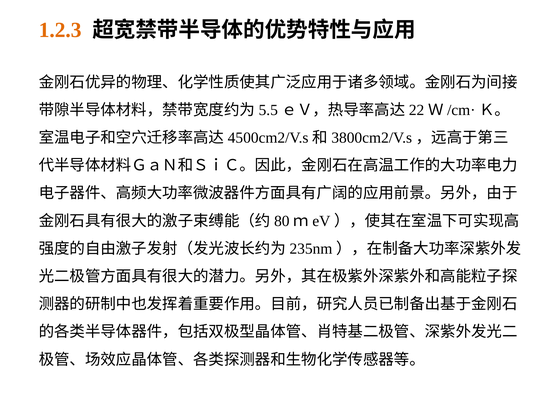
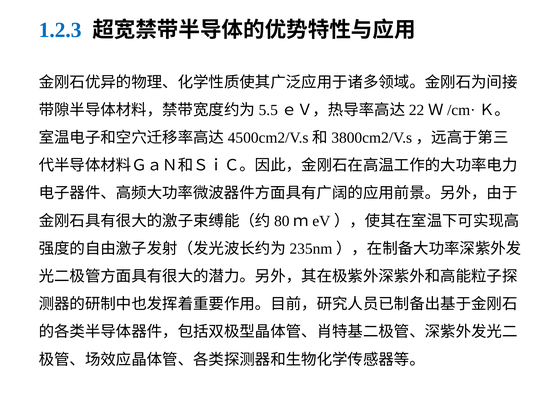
1.2.3 colour: orange -> blue (60, 30)
